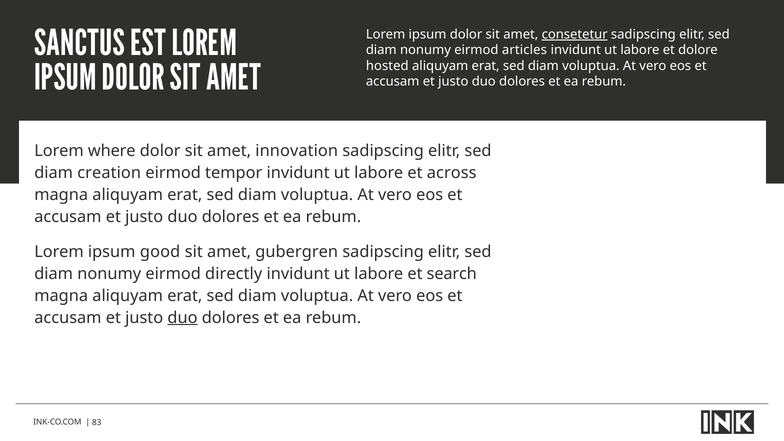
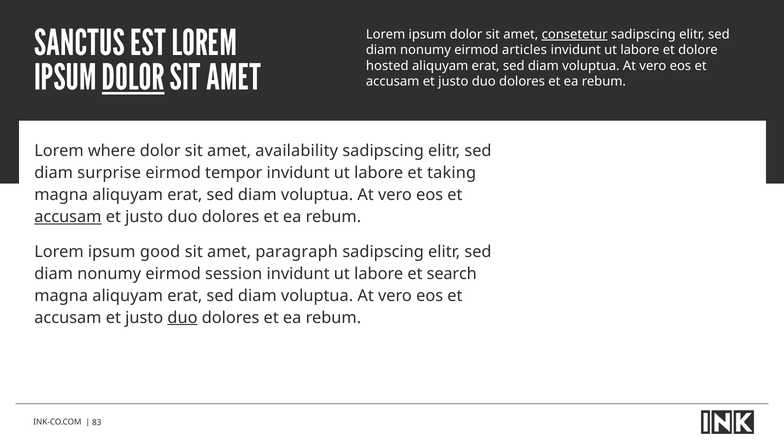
DOLOR underline: none -> present (133, 78)
innovation: innovation -> availability (297, 151)
creation: creation -> surprise (109, 173)
across: across -> taking (452, 173)
accusam underline: none -> present (68, 217)
gubergren: gubergren -> paragraph (297, 252)
directly: directly -> session (234, 274)
